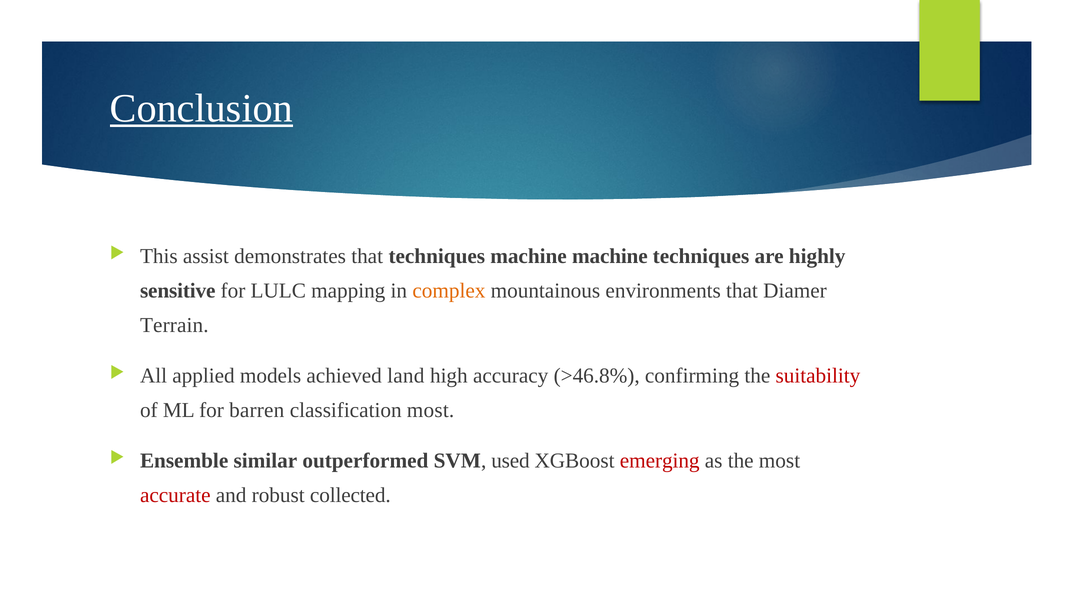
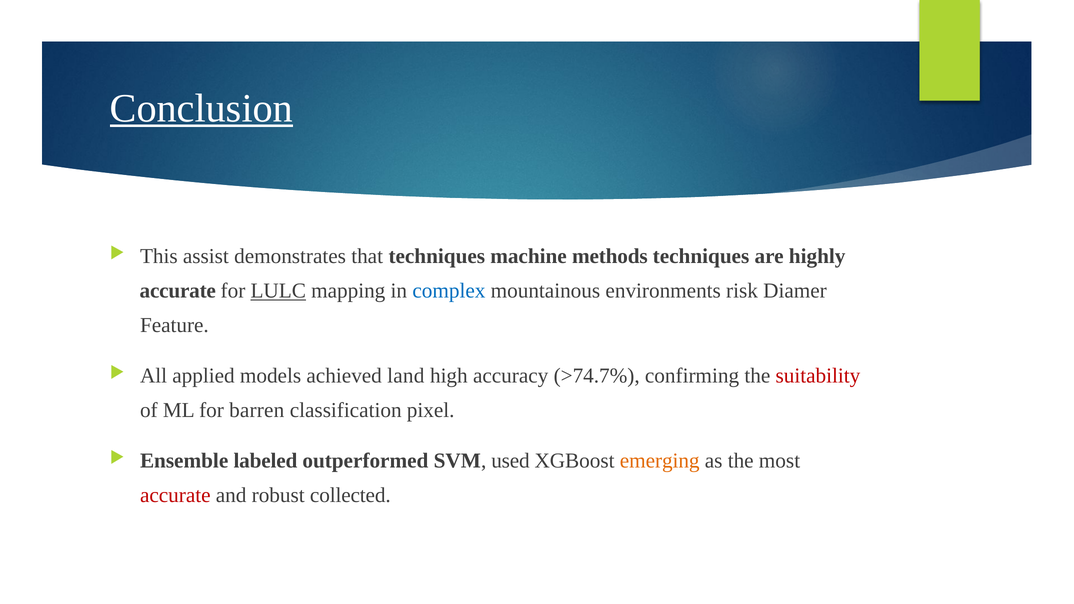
machine machine: machine -> methods (610, 257)
sensitive: sensitive -> accurate (178, 291)
LULC underline: none -> present (278, 291)
complex colour: orange -> blue (449, 291)
environments that: that -> risk (742, 291)
Terrain: Terrain -> Feature (174, 325)
>46.8%: >46.8% -> >74.7% (597, 376)
classification most: most -> pixel (431, 410)
similar: similar -> labeled (265, 461)
emerging colour: red -> orange (660, 461)
